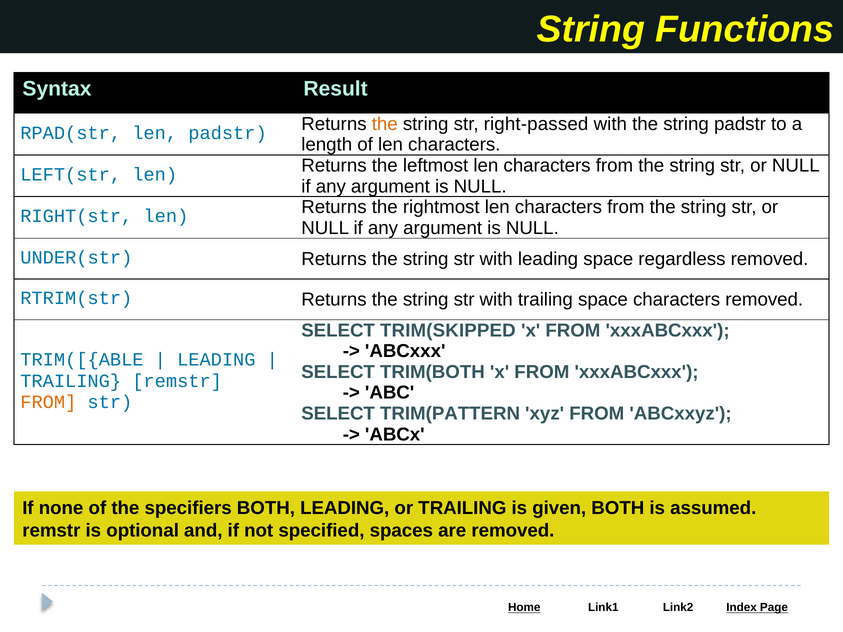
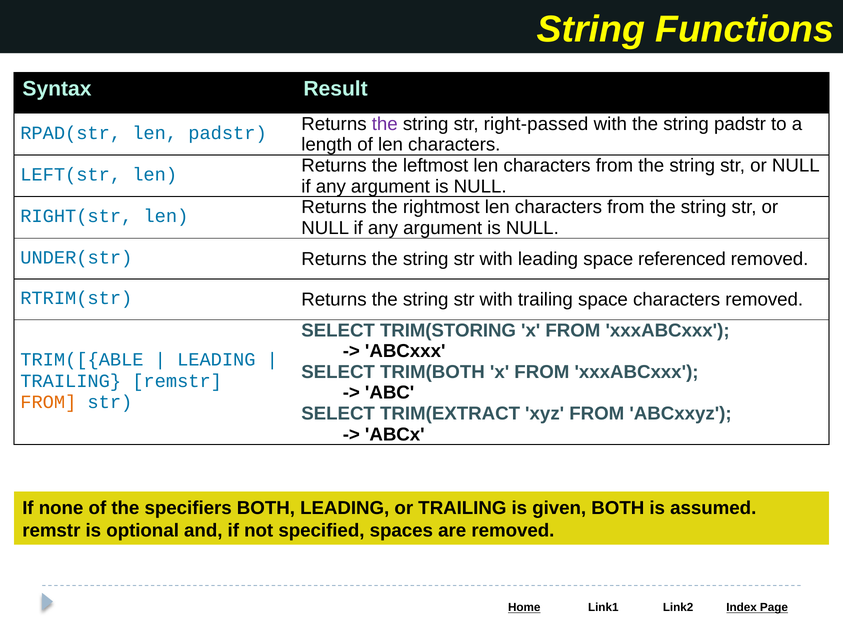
the colour: orange -> purple (385, 124)
regardless: regardless -> referenced (682, 259)
TRIM(SKIPPED: TRIM(SKIPPED -> TRIM(STORING (448, 330)
TRIM(PATTERN: TRIM(PATTERN -> TRIM(EXTRACT (450, 414)
